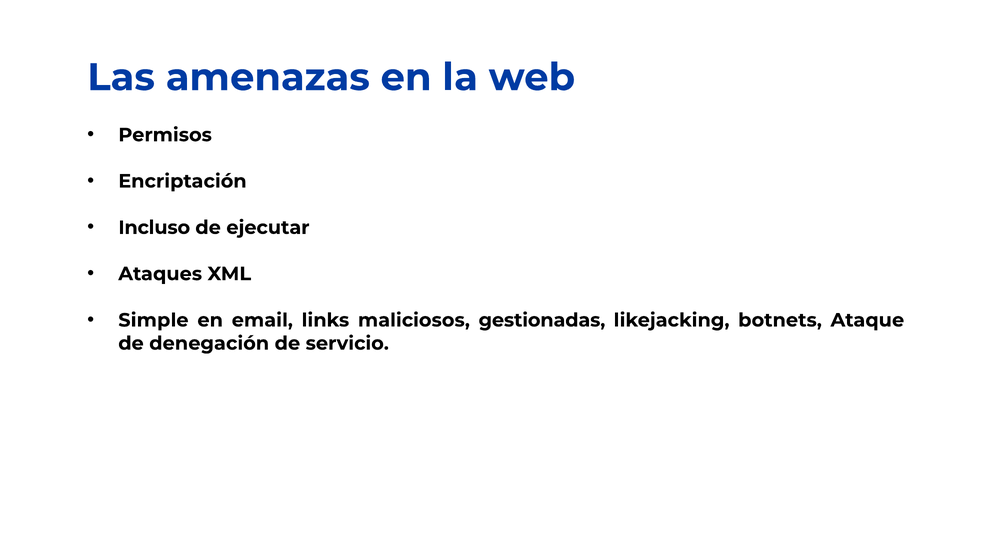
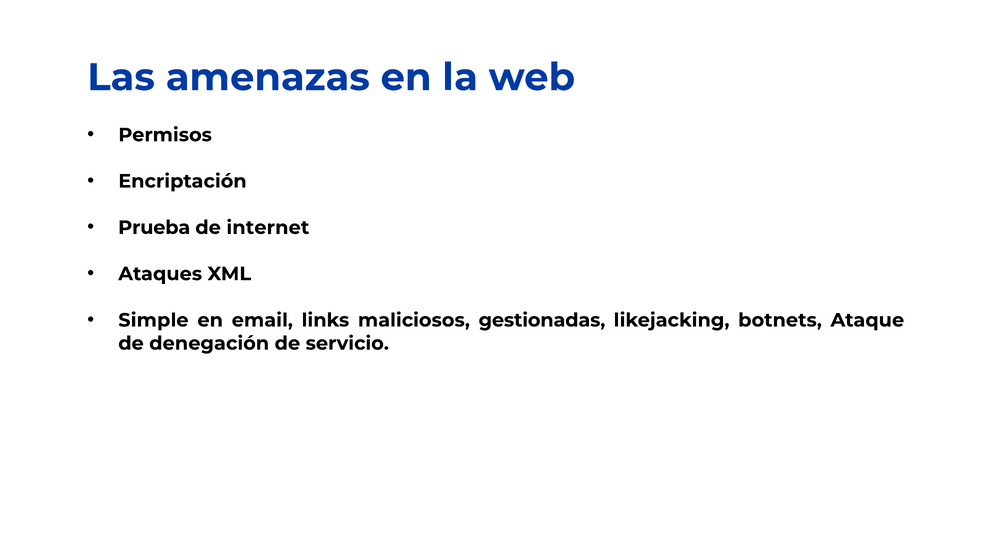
Incluso: Incluso -> Prueba (154, 228)
ejecutar: ejecutar -> internet (268, 228)
